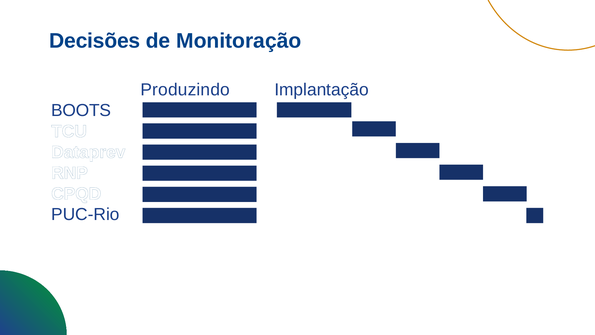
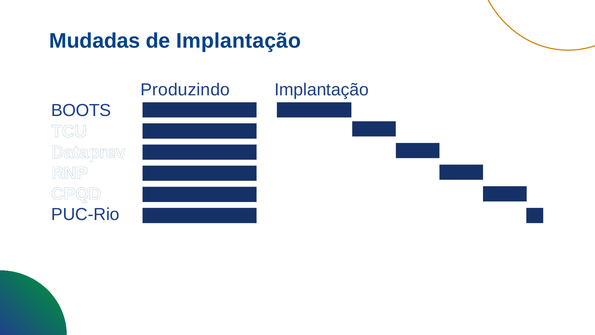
Decisões: Decisões -> Mudadas (95, 41)
de Monitoração: Monitoração -> Implantação (239, 41)
